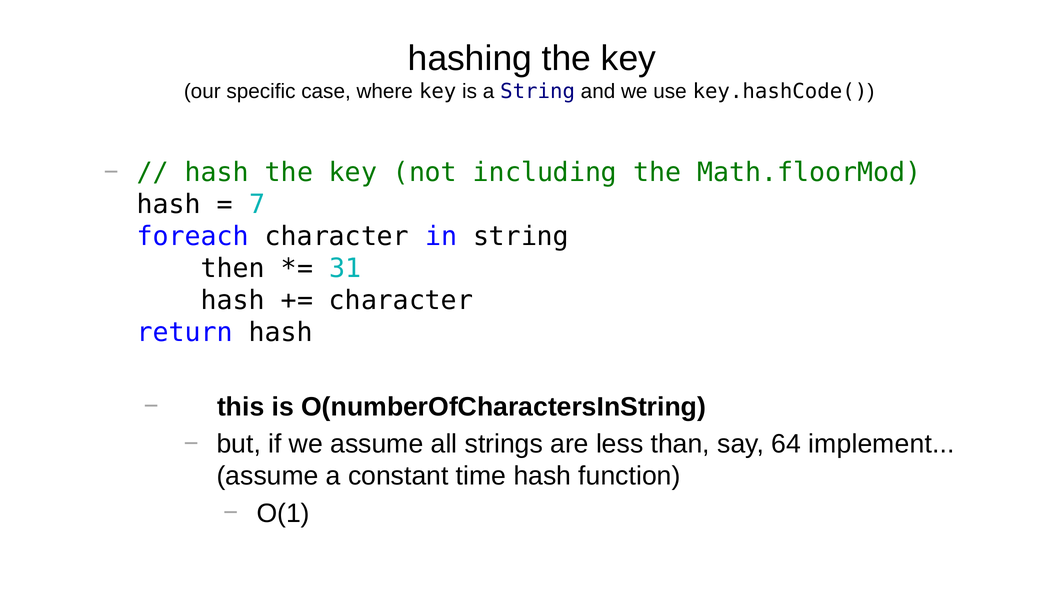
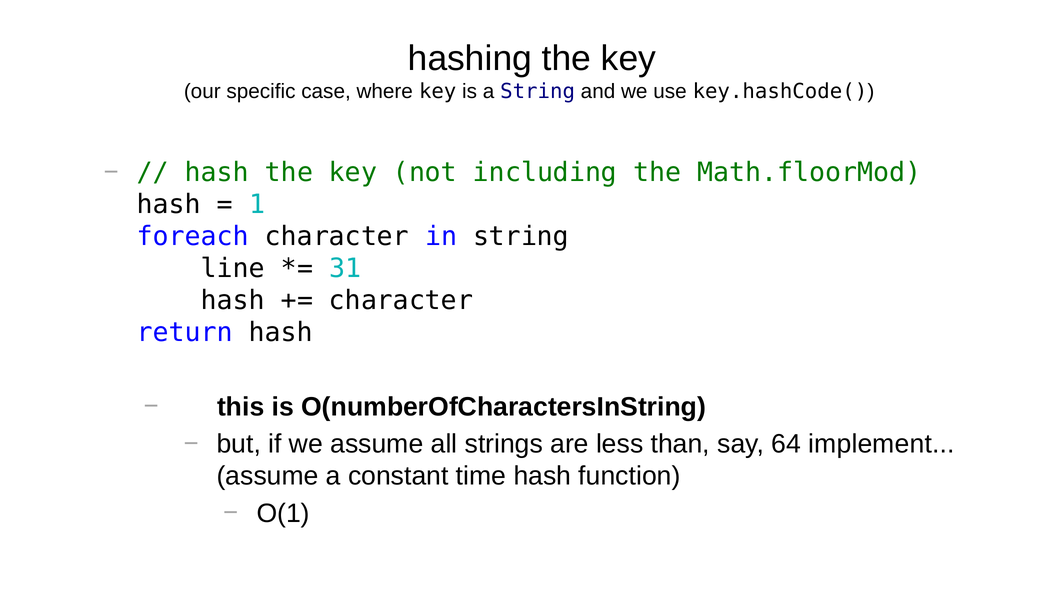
7: 7 -> 1 (257, 204)
then: then -> line (233, 268)
